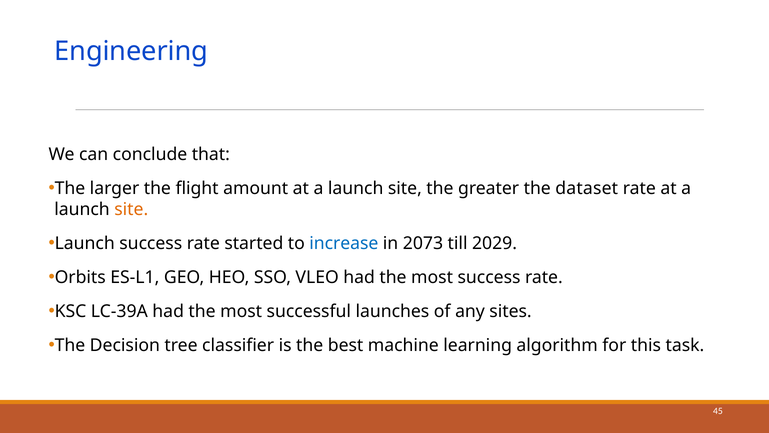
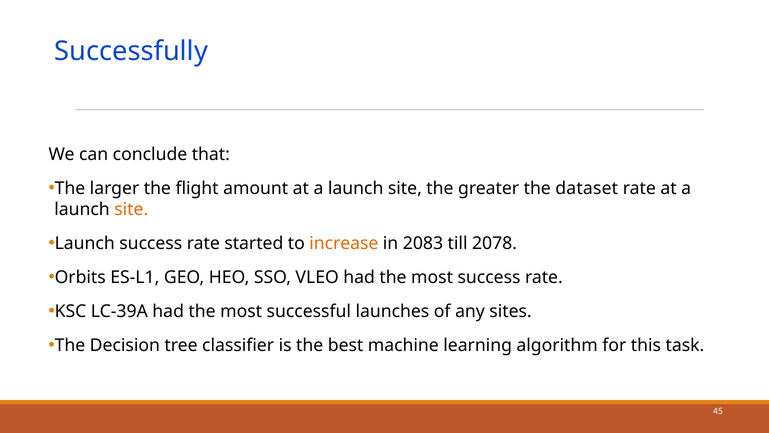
Engineering: Engineering -> Successfully (131, 51)
increase colour: blue -> orange (344, 243)
2073: 2073 -> 2083 (423, 243)
2029: 2029 -> 2078 (495, 243)
